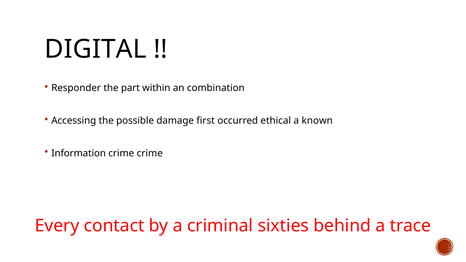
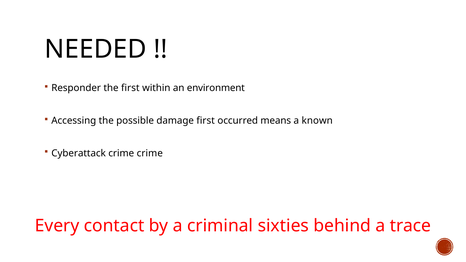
DIGITAL: DIGITAL -> NEEDED (96, 49)
the part: part -> first (130, 88)
combination: combination -> environment (216, 88)
ethical: ethical -> means (276, 121)
Information: Information -> Cyberattack (79, 153)
